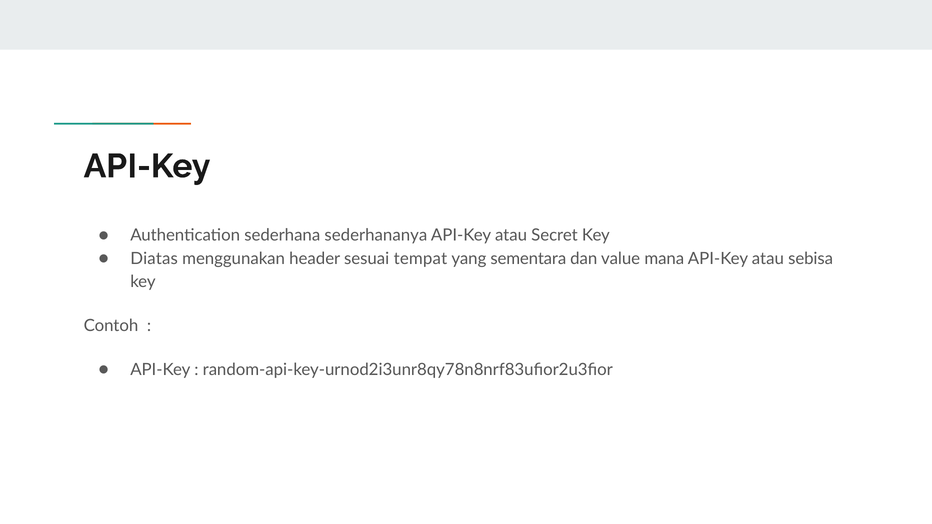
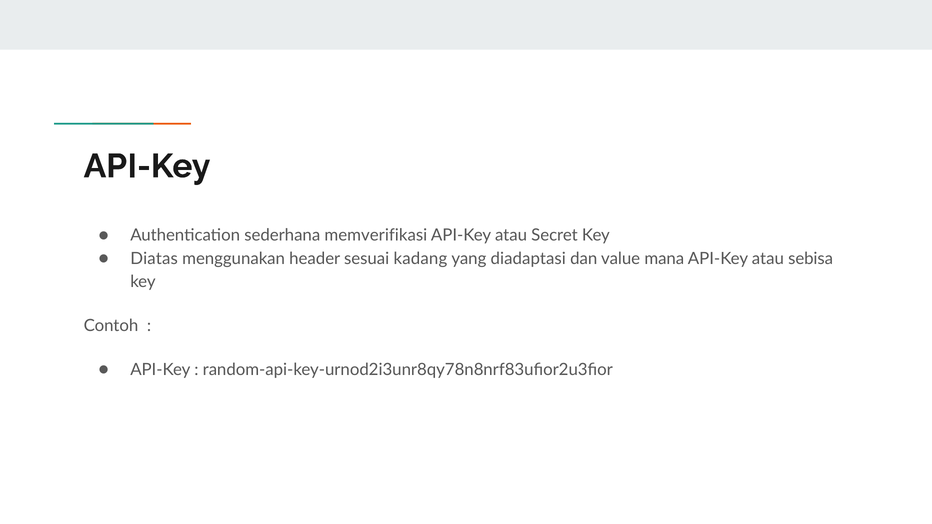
sederhananya: sederhananya -> memverifikasi (376, 236)
tempat: tempat -> kadang (420, 259)
sementara: sementara -> diadaptasi (528, 259)
